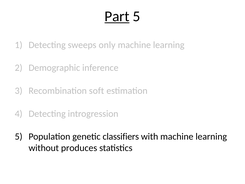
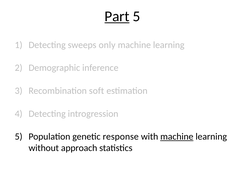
classifiers: classifiers -> response (121, 136)
machine underline: none -> present (177, 136)
produces: produces -> approach (79, 148)
